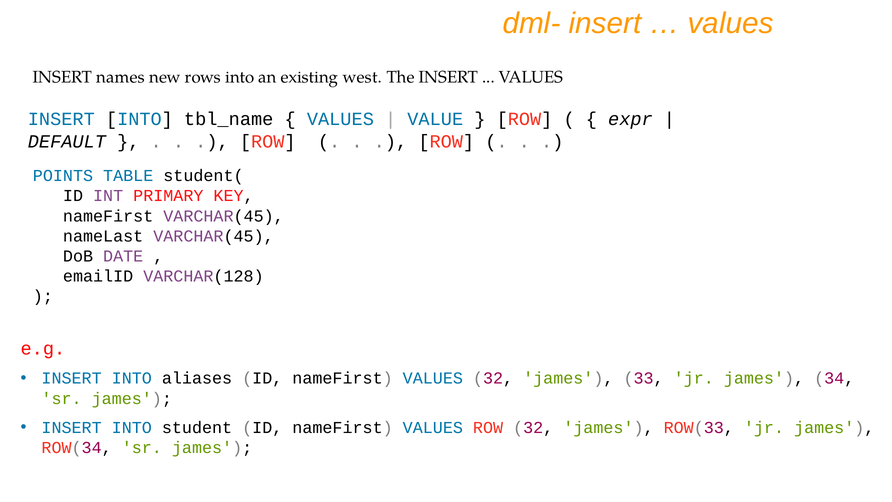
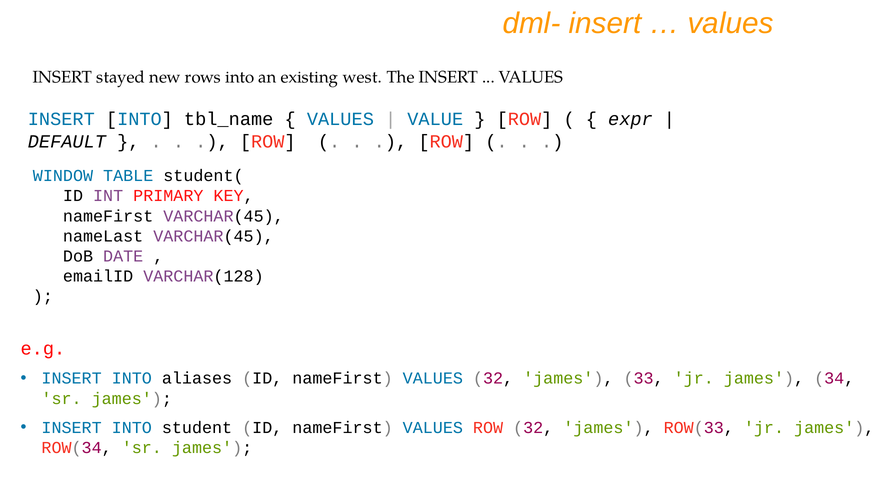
names: names -> stayed (121, 77)
POINTS: POINTS -> WINDOW (63, 176)
